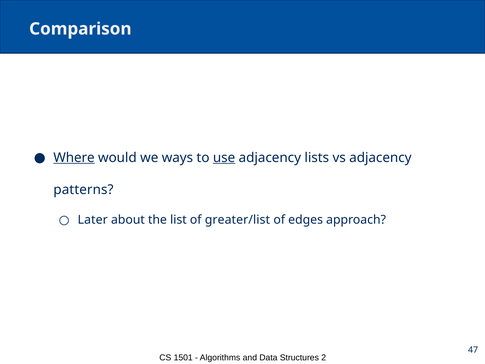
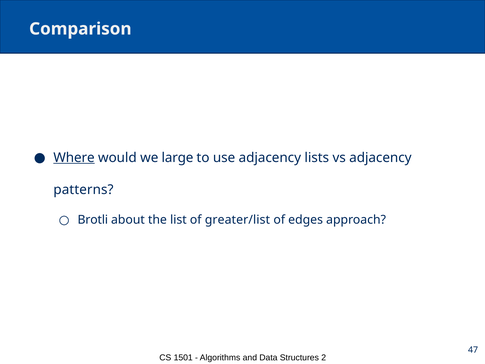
ways: ways -> large (177, 158)
use underline: present -> none (224, 158)
Later: Later -> Brotli (93, 220)
